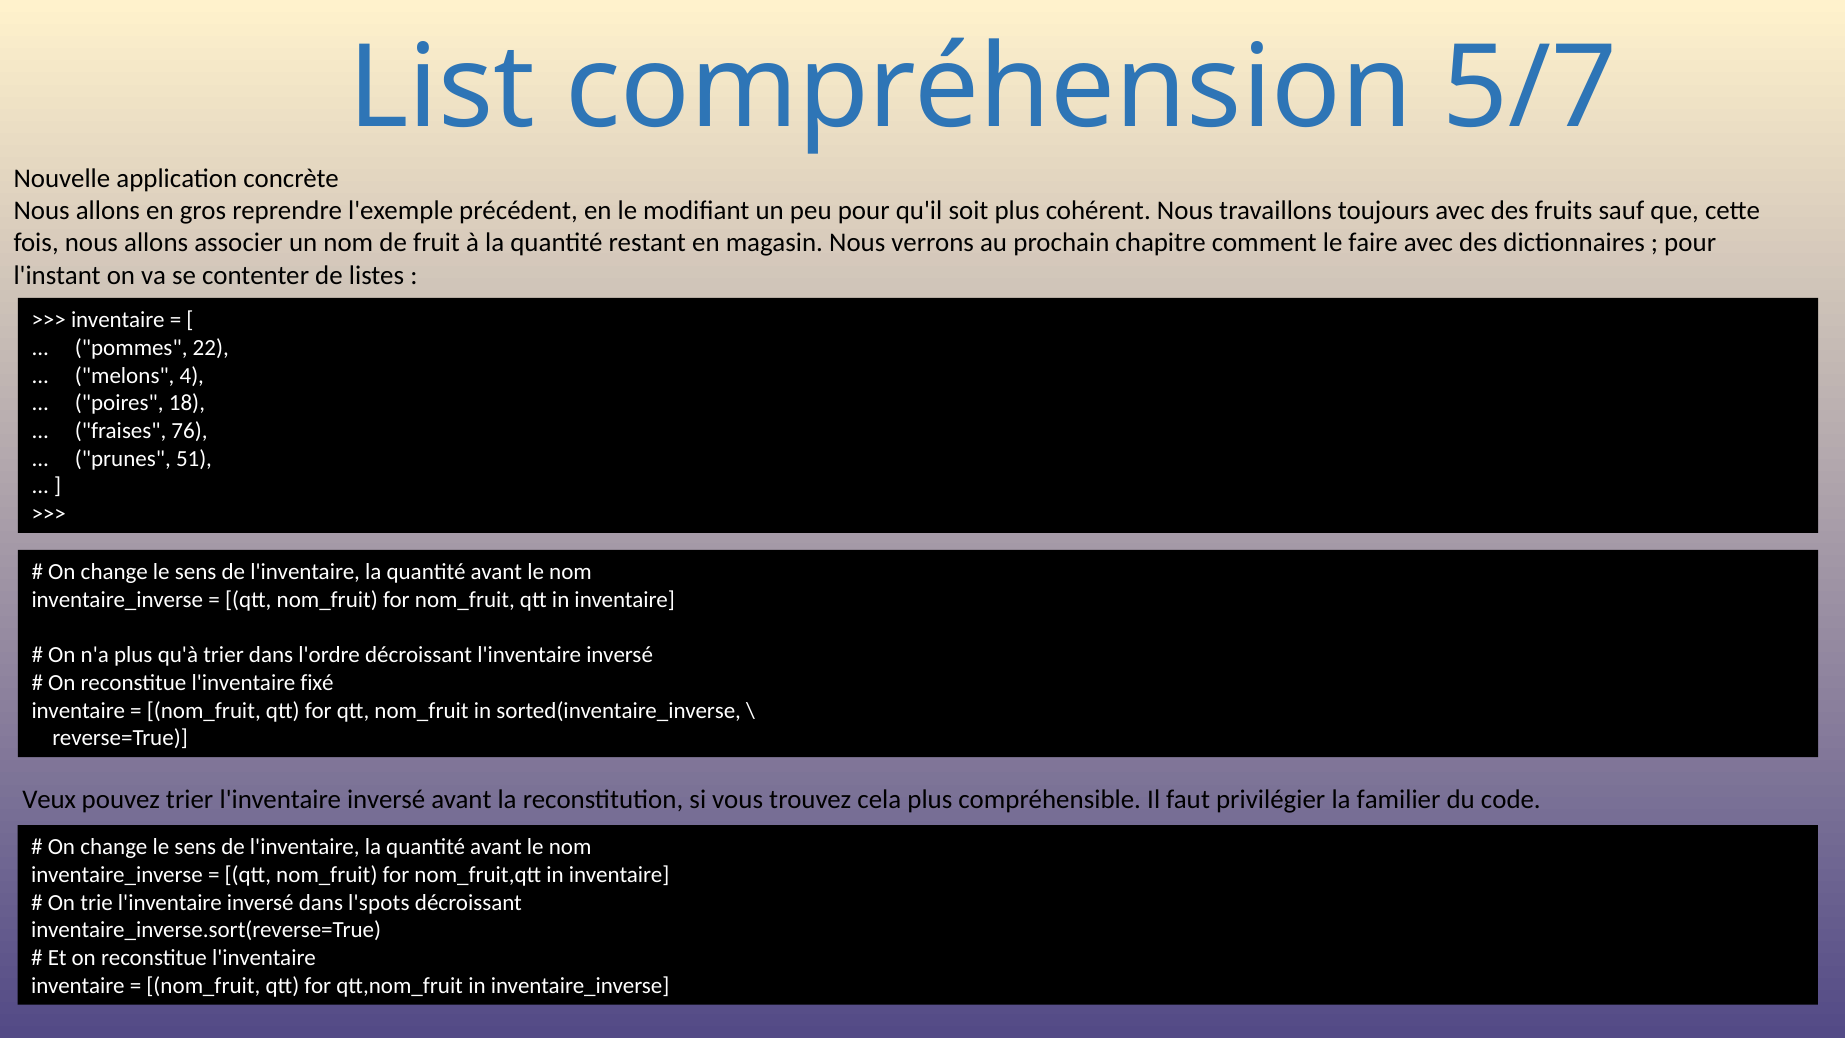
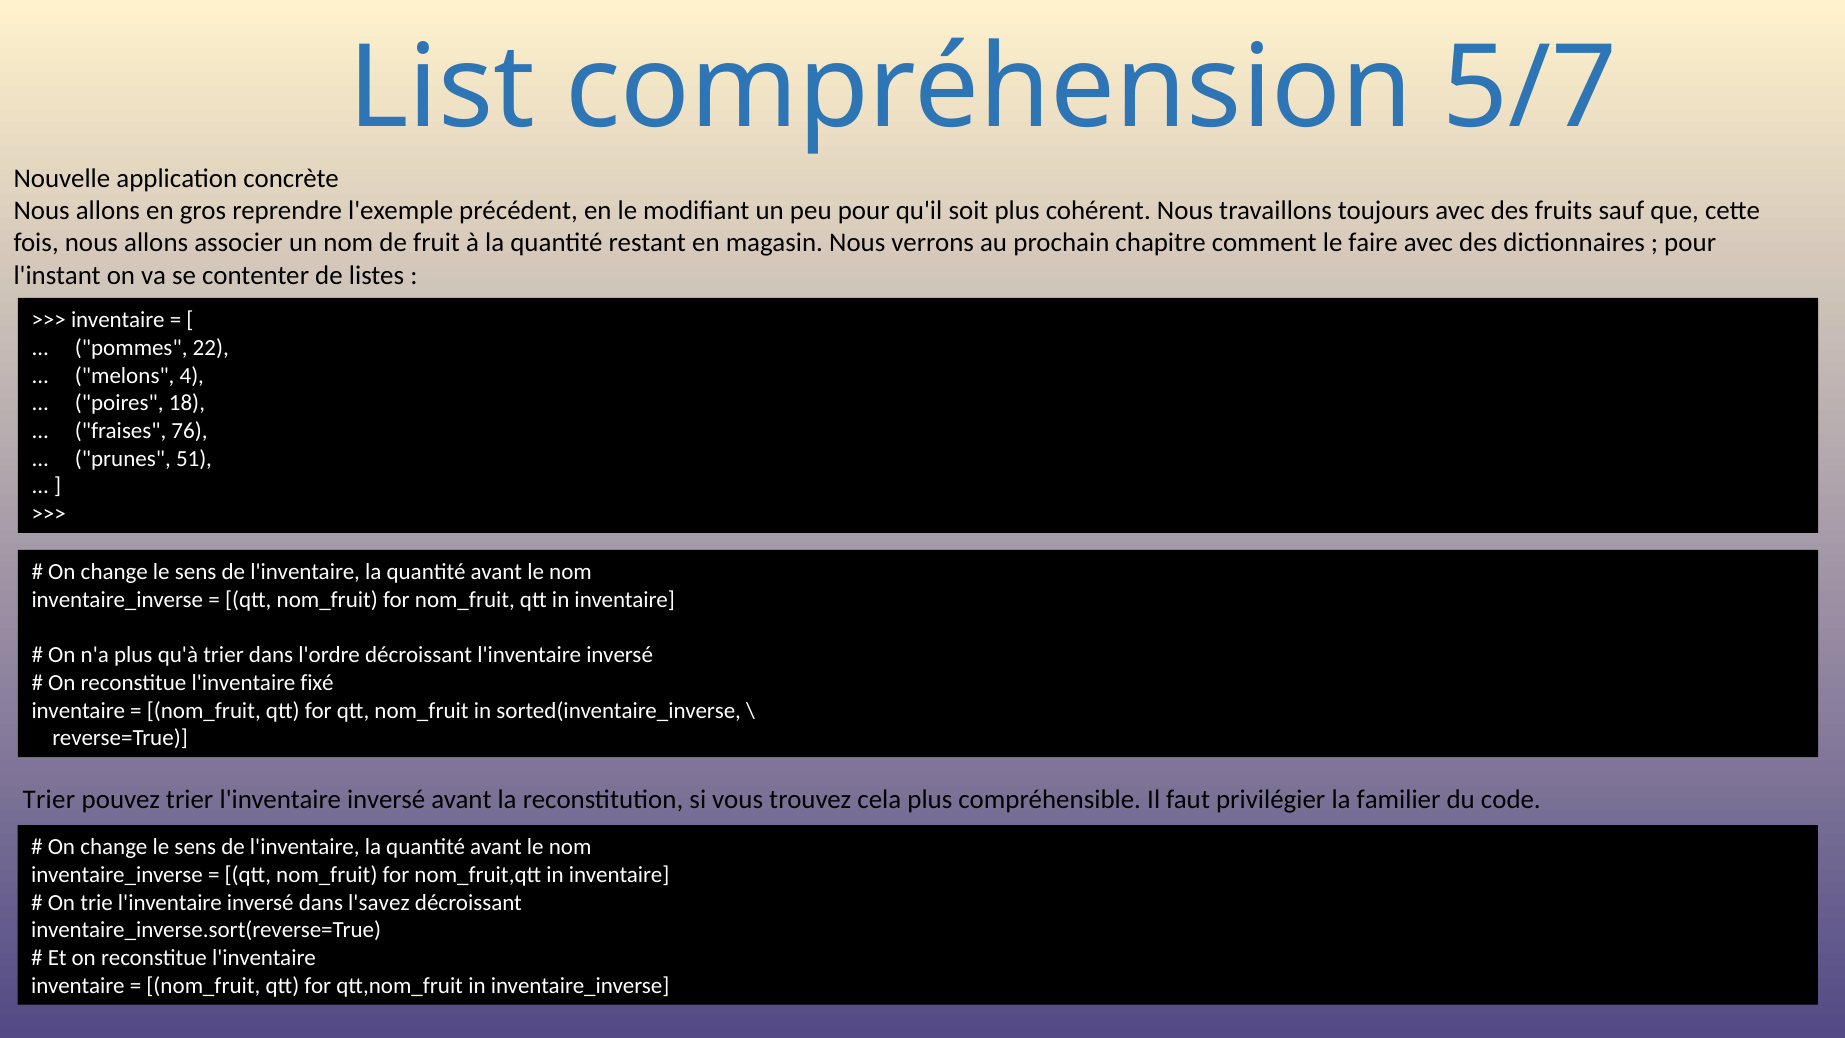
Veux: Veux -> Trier (49, 800)
l'spots: l'spots -> l'savez (379, 902)
